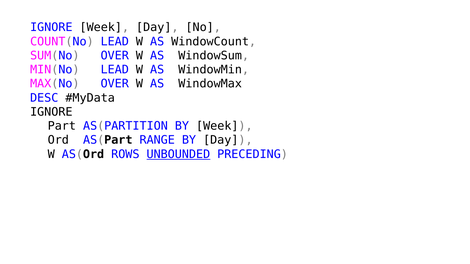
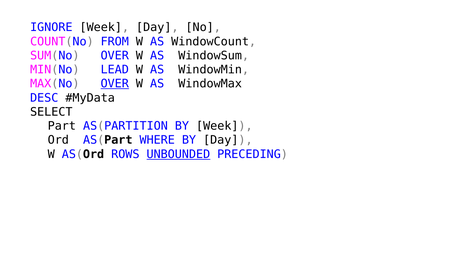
COUNT(No LEAD: LEAD -> FROM (115, 42)
OVER underline: none -> present (115, 84)
IGNORE: IGNORE -> SELECT (51, 112)
RANGE: RANGE -> WHERE (157, 140)
